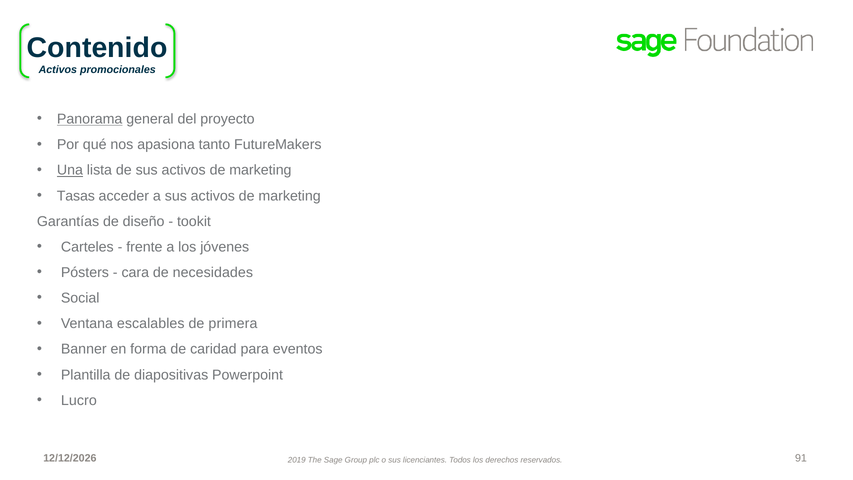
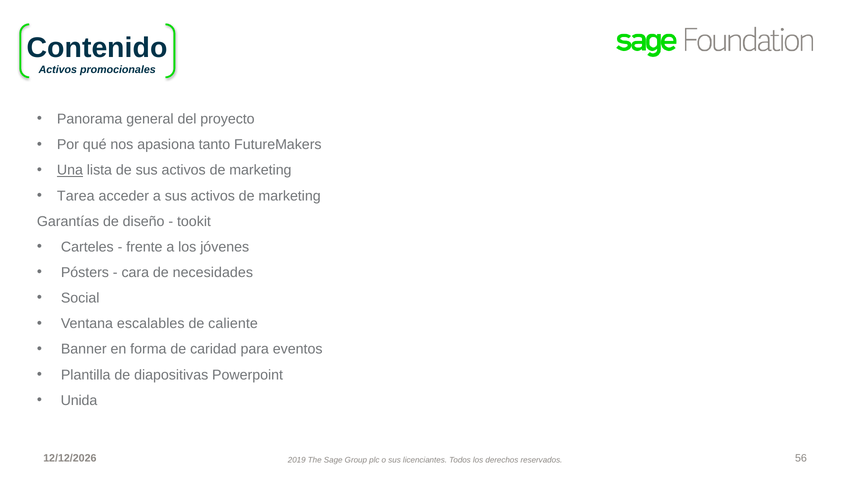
Panorama underline: present -> none (90, 119)
Tasas: Tasas -> Tarea (76, 196)
primera: primera -> caliente (233, 324)
Lucro: Lucro -> Unida (79, 400)
91: 91 -> 56 (801, 458)
